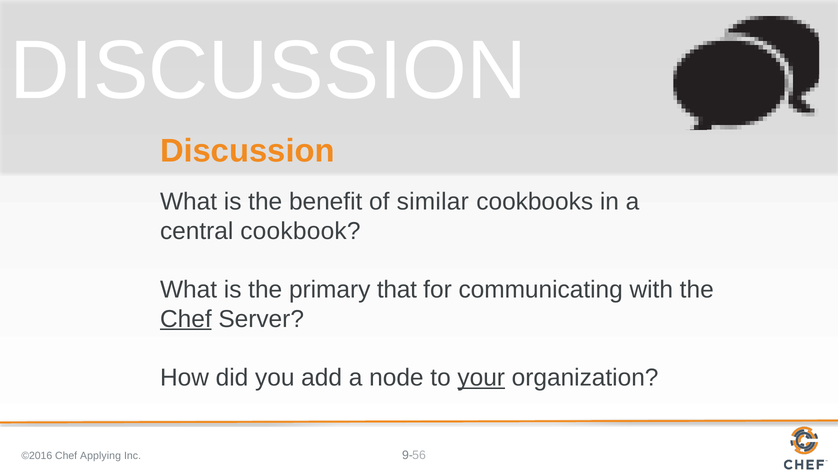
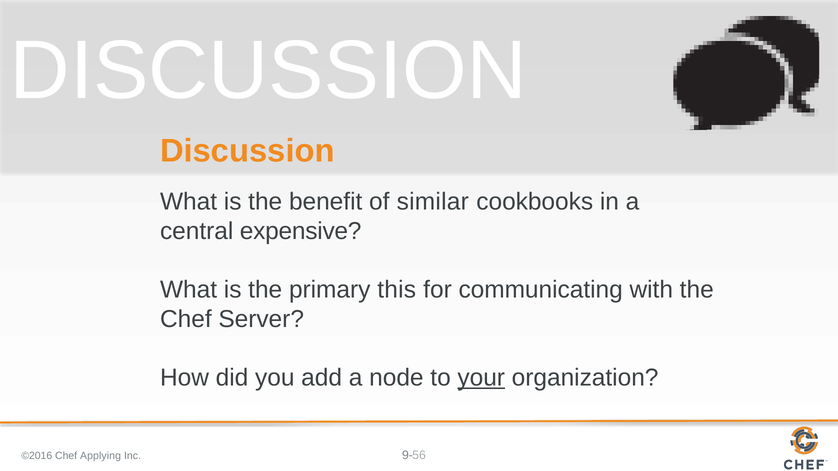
cookbook: cookbook -> expensive (301, 231)
that: that -> this (397, 290)
Chef underline: present -> none (186, 319)
